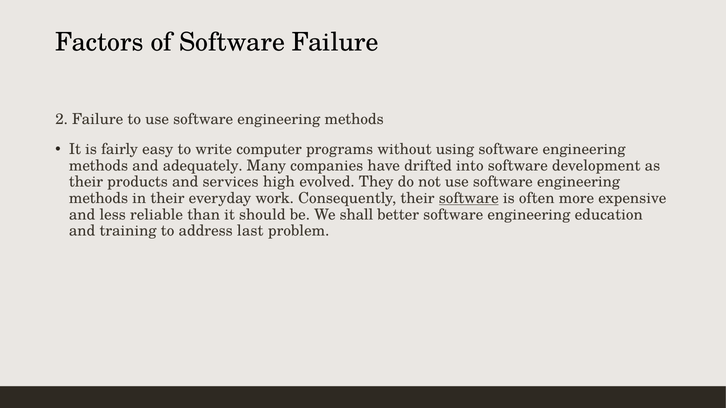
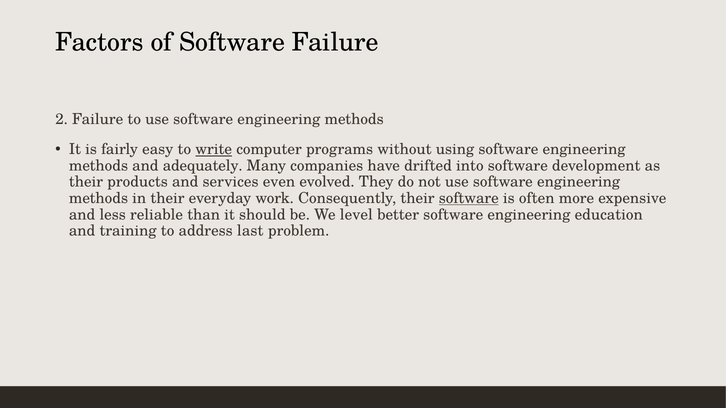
write underline: none -> present (214, 149)
high: high -> even (279, 182)
shall: shall -> level (356, 215)
